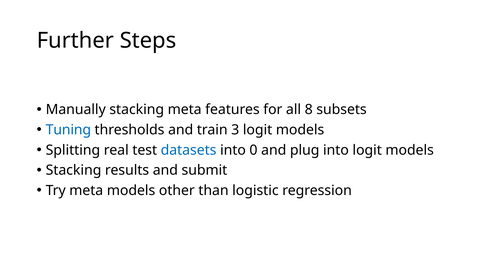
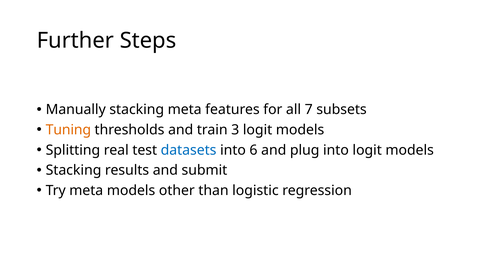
8: 8 -> 7 (309, 110)
Tuning colour: blue -> orange (68, 130)
0: 0 -> 6 (254, 150)
